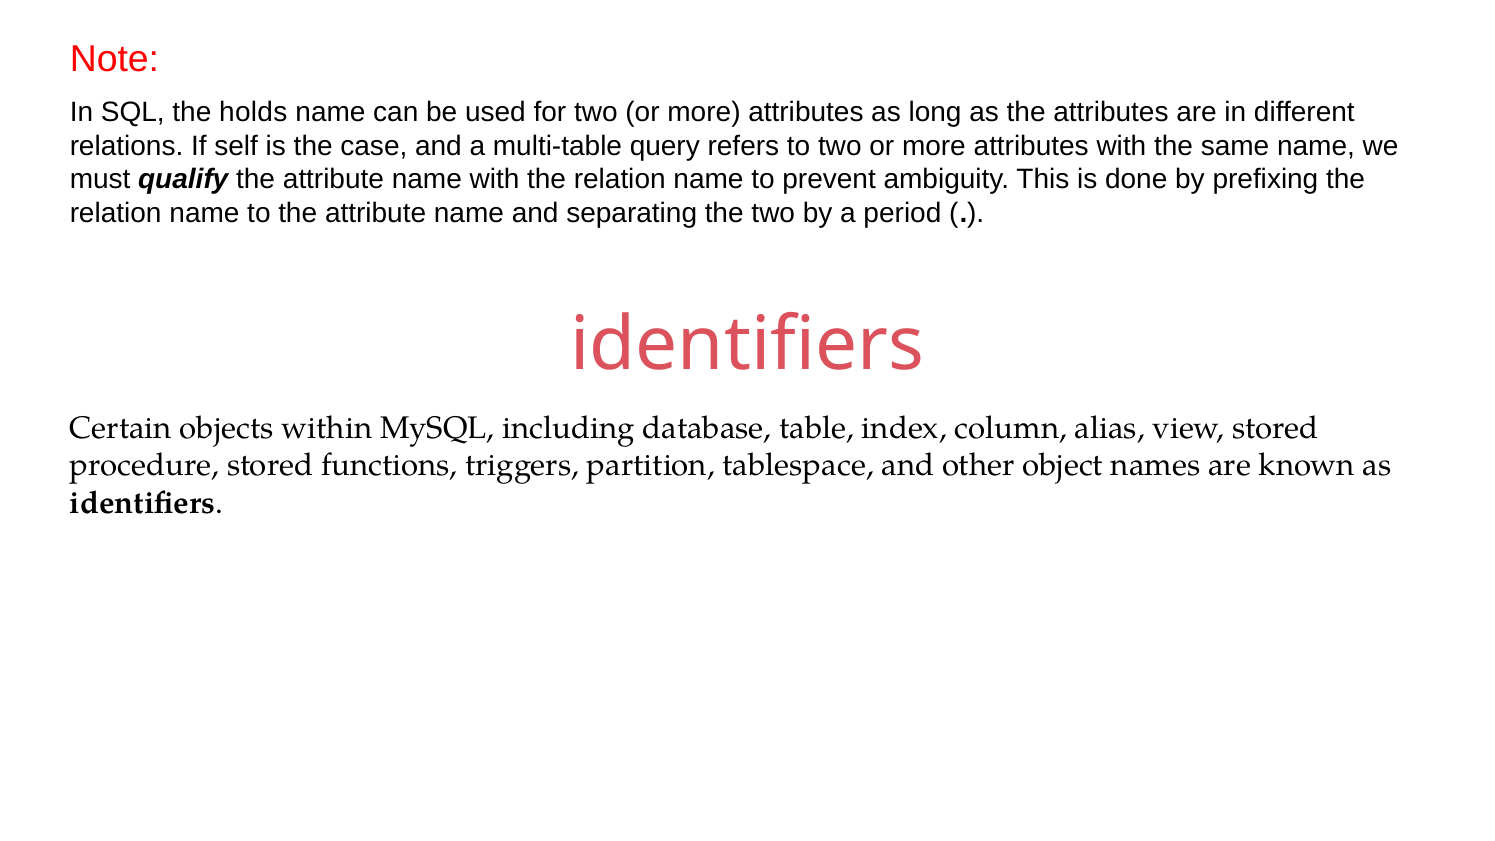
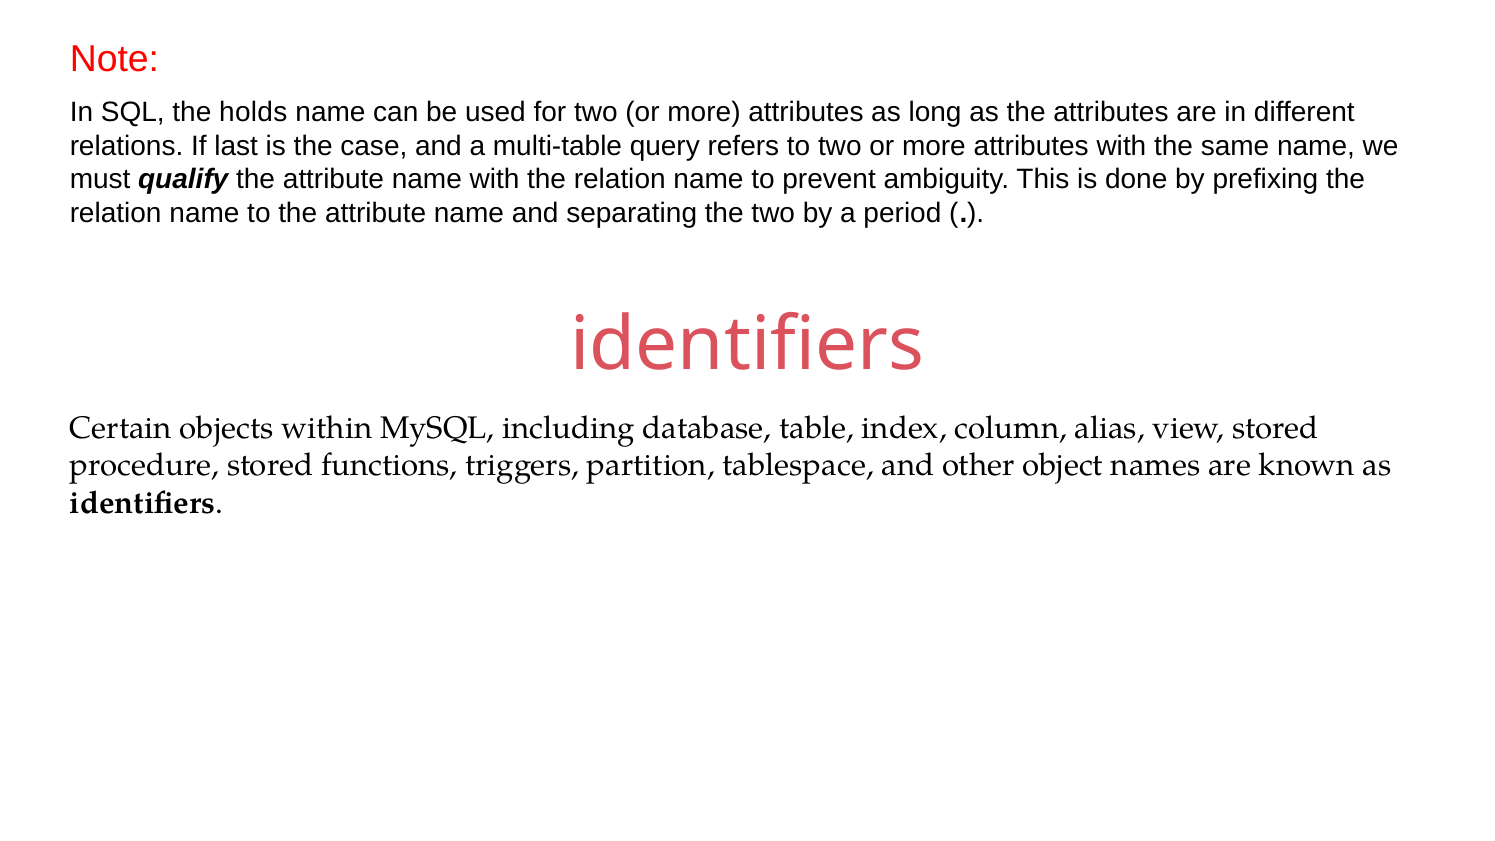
self: self -> last (236, 146)
